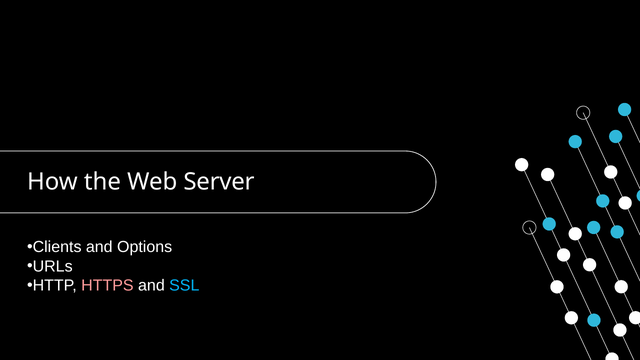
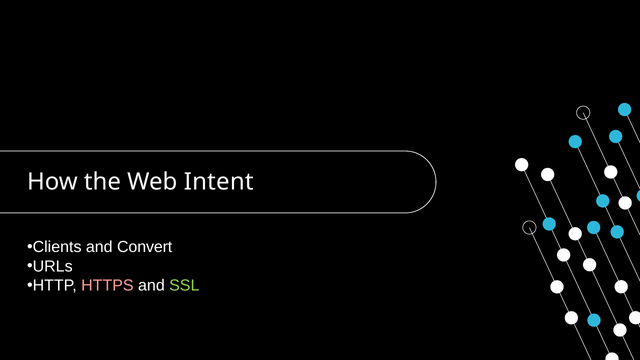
Server: Server -> Intent (219, 182)
Options: Options -> Convert (145, 247)
SSL colour: light blue -> light green (184, 286)
